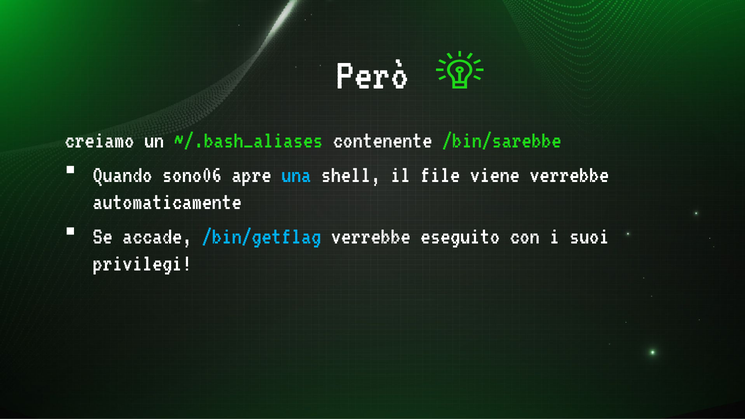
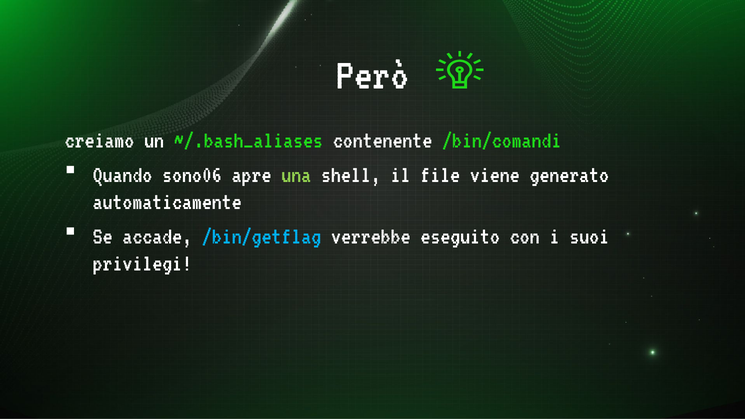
/bin/sarebbe: /bin/sarebbe -> /bin/comandi (502, 140)
una colour: light blue -> light green (296, 174)
viene verrebbe: verrebbe -> generato (569, 174)
